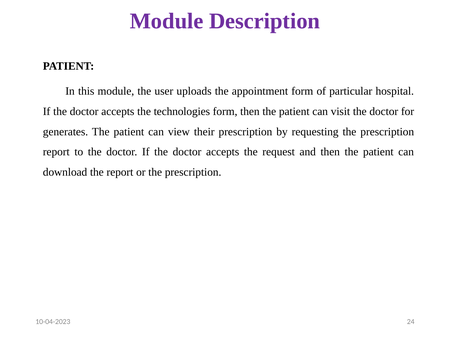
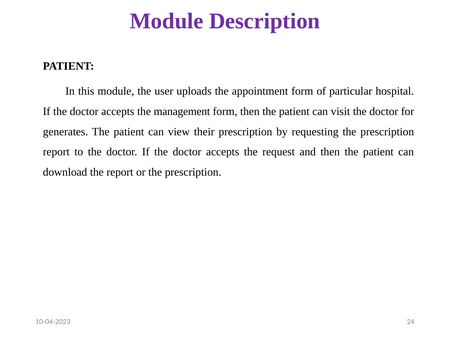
technologies: technologies -> management (182, 112)
